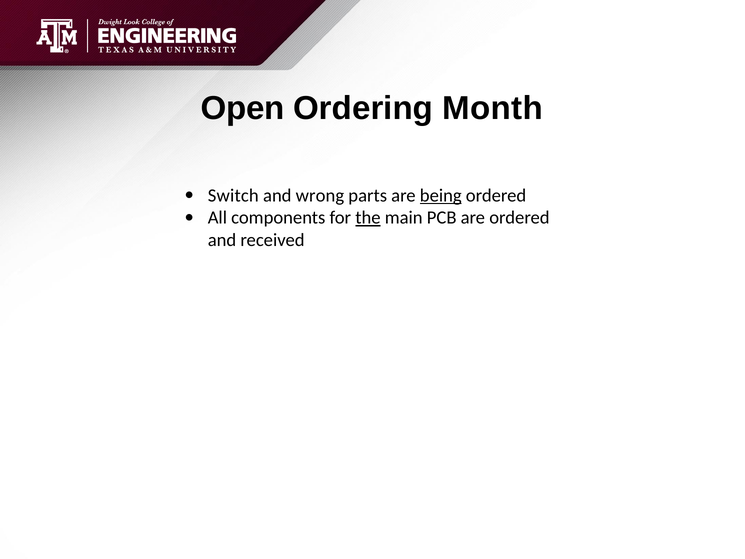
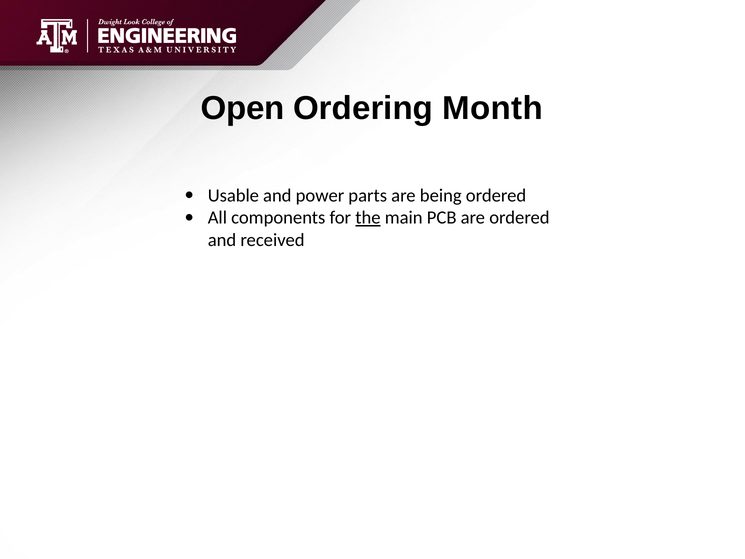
Switch: Switch -> Usable (233, 195)
wrong: wrong -> power (320, 195)
being underline: present -> none (441, 195)
